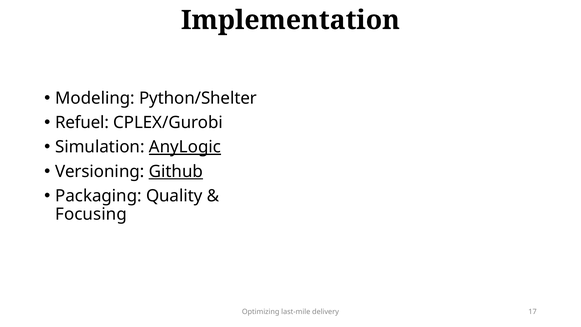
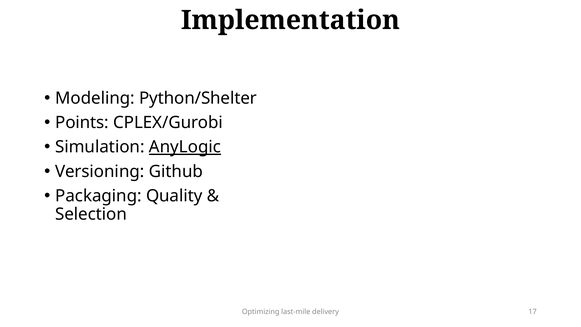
Refuel: Refuel -> Points (82, 123)
Github underline: present -> none (176, 171)
Focusing: Focusing -> Selection (91, 214)
